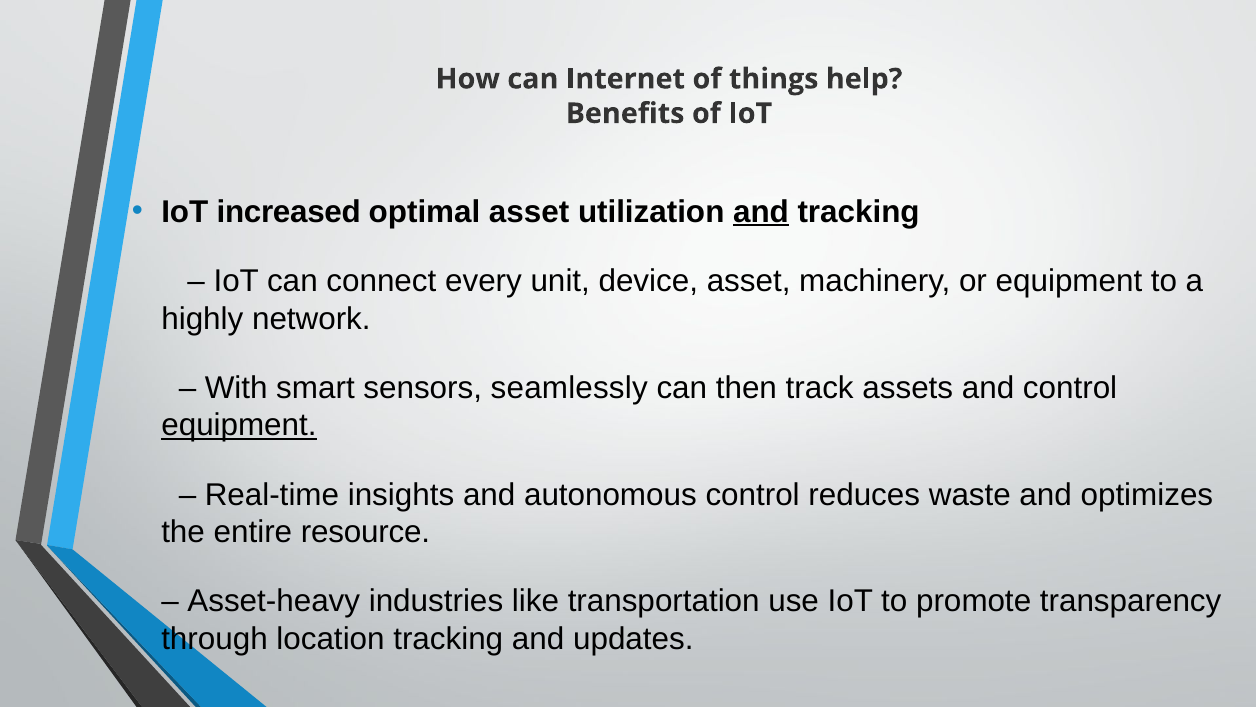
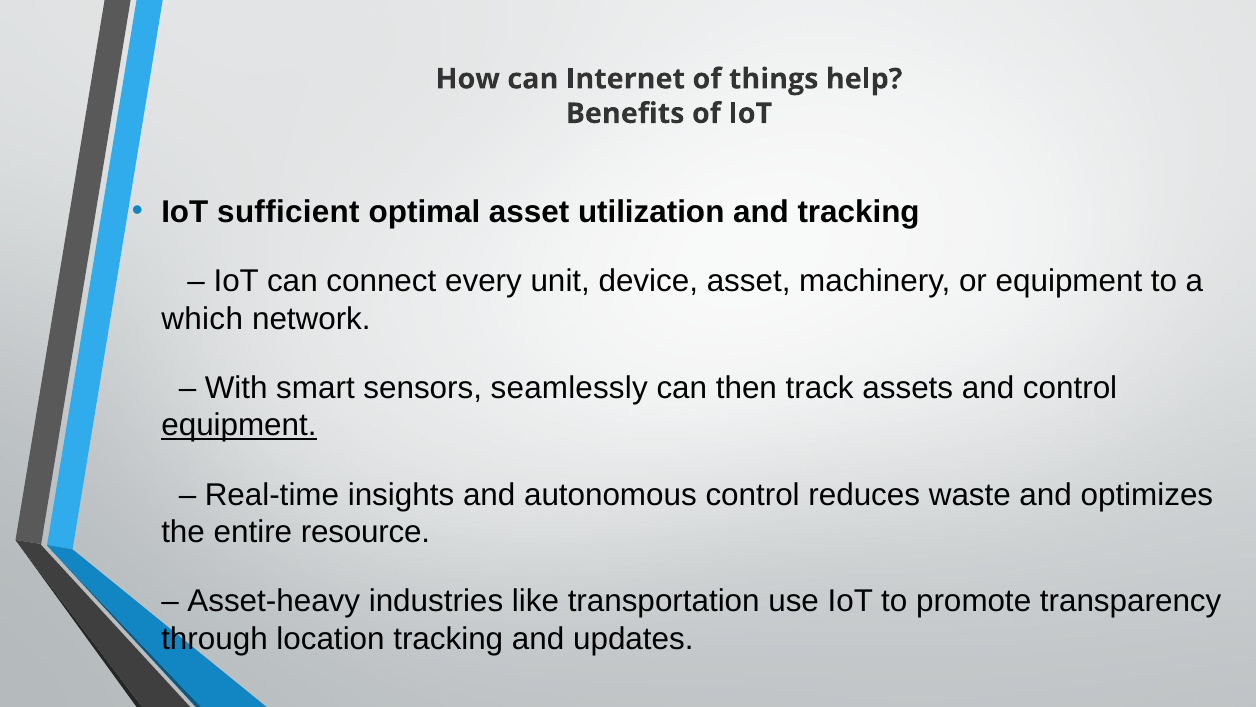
increased: increased -> sufficient (288, 212)
and underline: present -> none (761, 212)
highly: highly -> which (202, 319)
